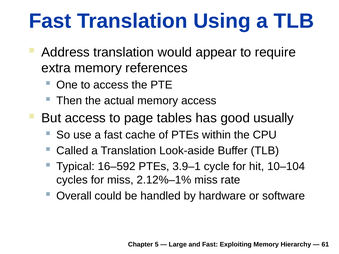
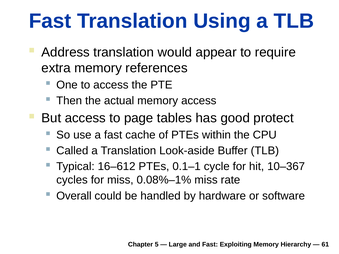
usually: usually -> protect (274, 118)
16–592: 16–592 -> 16–612 (117, 167)
3.9–1: 3.9–1 -> 0.1–1 (187, 167)
10–104: 10–104 -> 10–367 (286, 167)
2.12%–1%: 2.12%–1% -> 0.08%–1% (164, 180)
